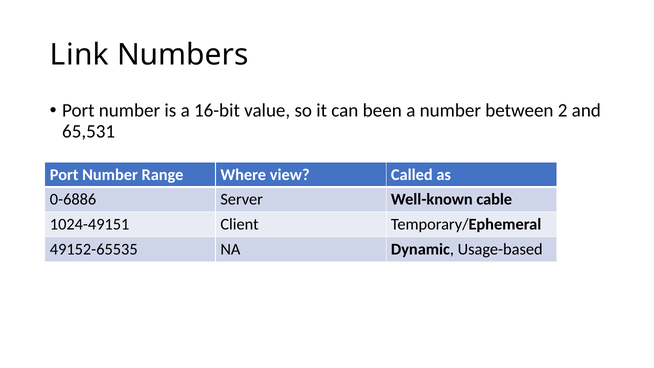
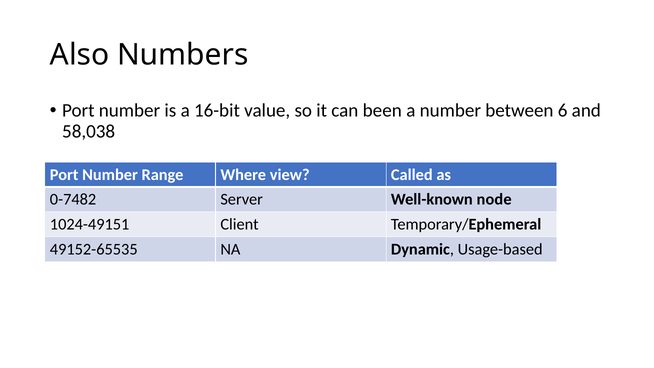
Link: Link -> Also (80, 55)
2: 2 -> 6 (563, 111)
65,531: 65,531 -> 58,038 (89, 131)
0-6886: 0-6886 -> 0-7482 (73, 200)
cable: cable -> node (494, 200)
